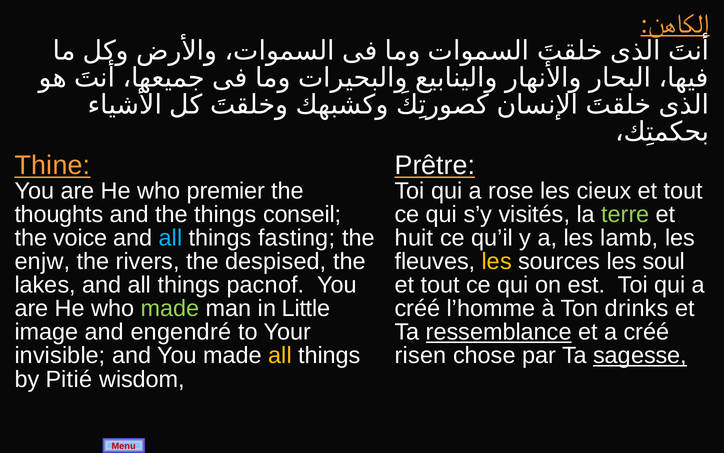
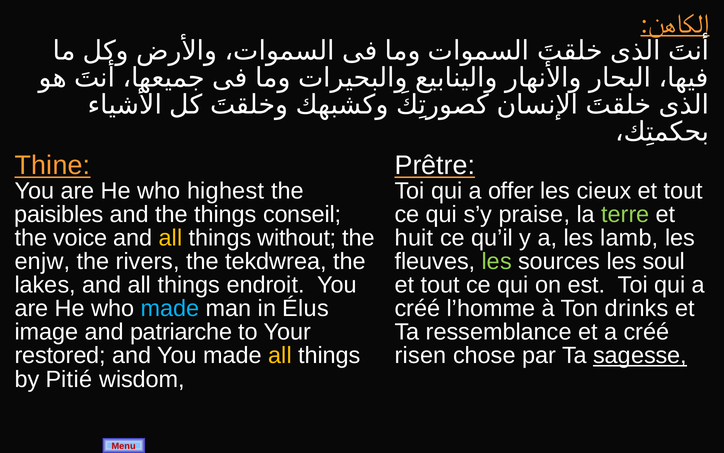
premier: premier -> highest (226, 191)
rose: rose -> offer (511, 191)
thoughts: thoughts -> paisibles (59, 214)
visités: visités -> praise (534, 214)
all colour: light blue -> yellow (171, 238)
fasting: fasting -> without (297, 238)
despised: despised -> tekdwrea (276, 261)
les colour: yellow -> light green (497, 261)
pacnof: pacnof -> endroit (266, 285)
made colour: light green -> light blue (170, 308)
Little: Little -> Élus (306, 308)
engendré: engendré -> patriarche (181, 332)
ressemblance underline: present -> none (499, 332)
invisible: invisible -> restored (60, 355)
